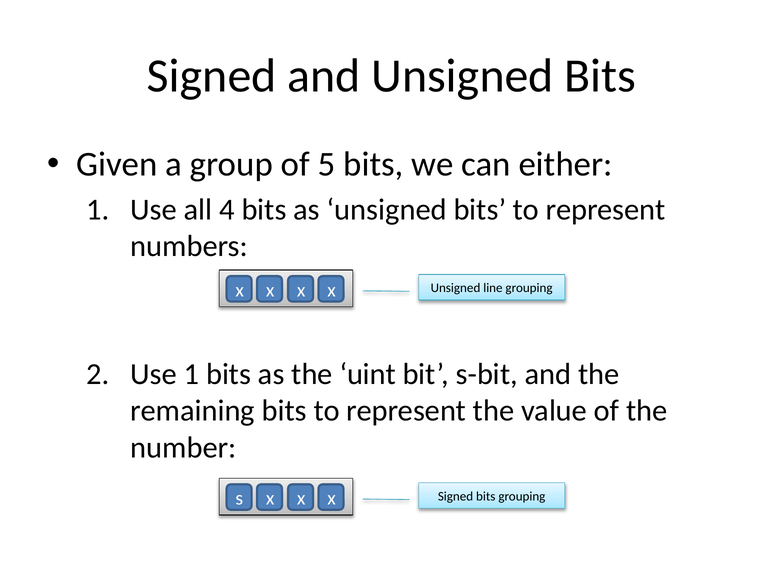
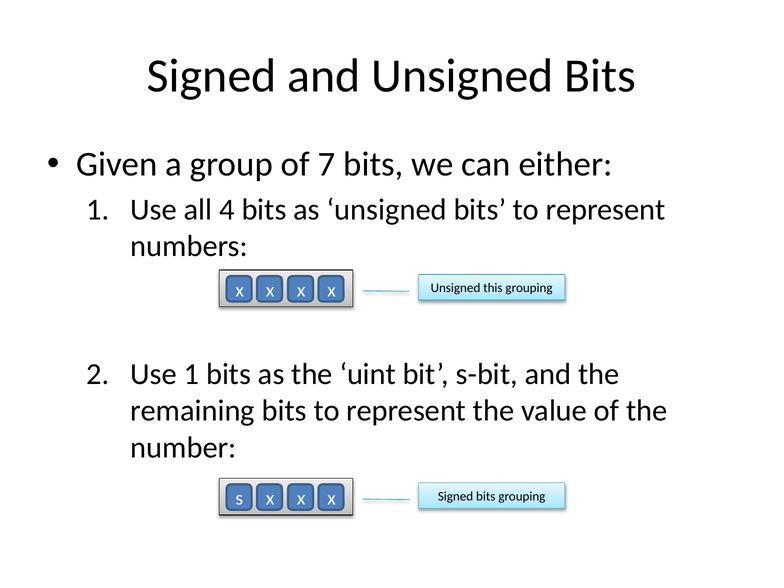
5: 5 -> 7 (327, 164)
line: line -> this (493, 288)
